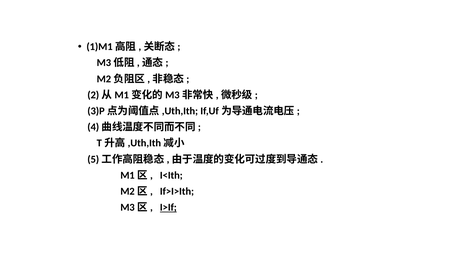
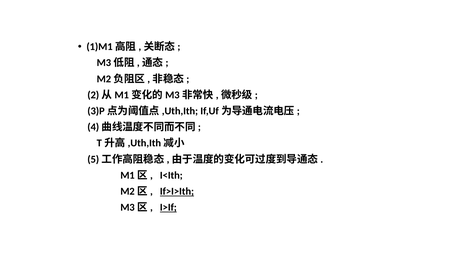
If>I>Ith underline: none -> present (177, 191)
